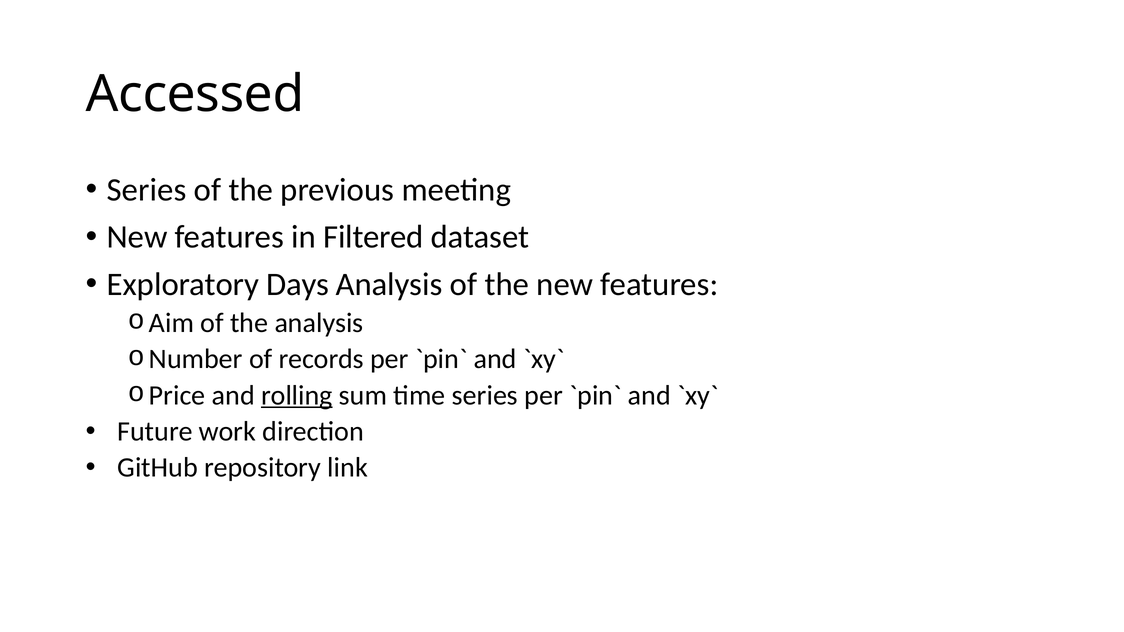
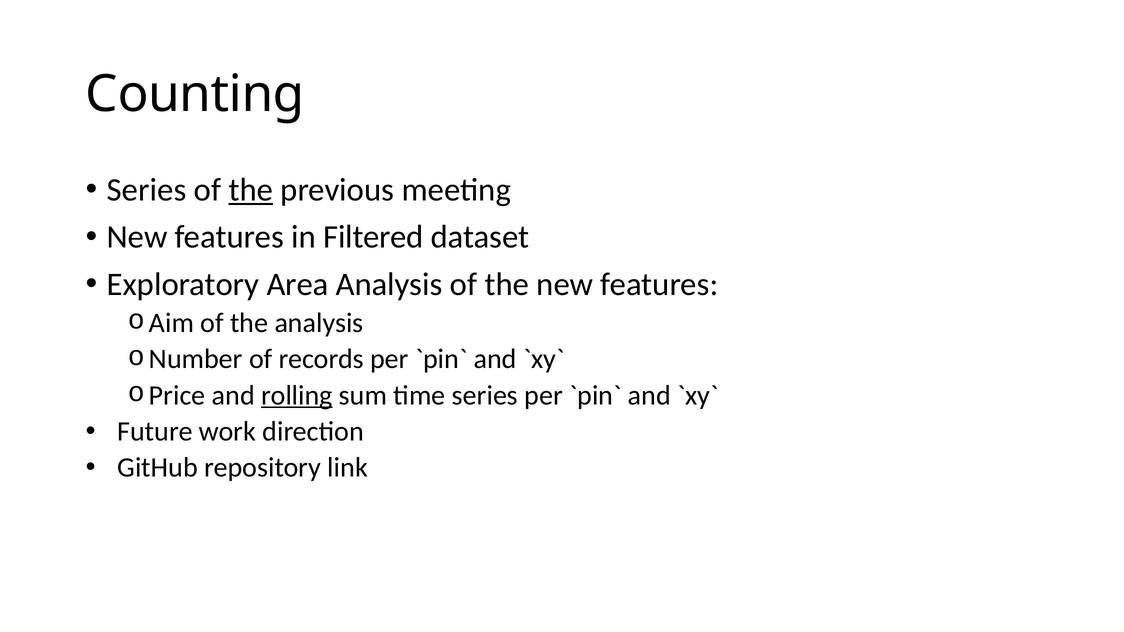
Accessed: Accessed -> Counting (195, 94)
the underline: none -> present (251, 190)
Days: Days -> Area (298, 284)
